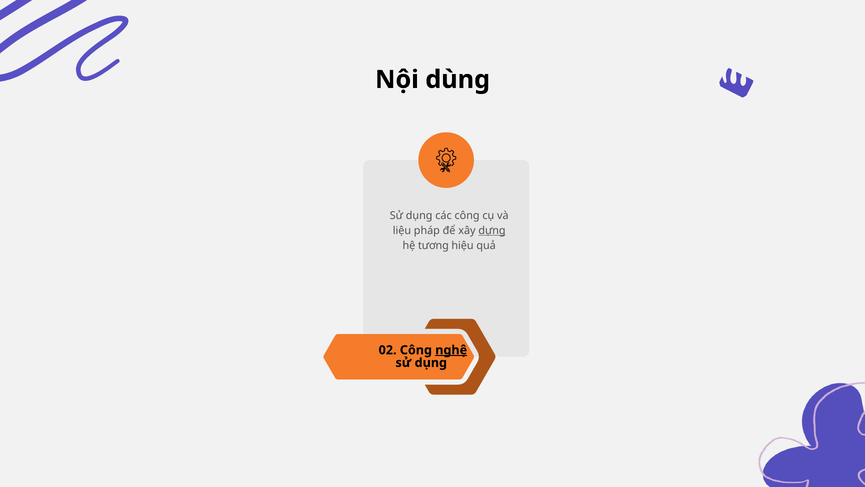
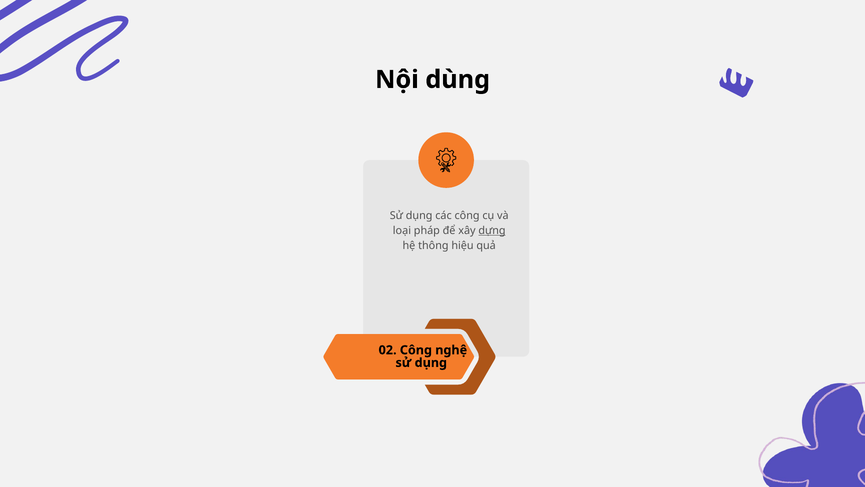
liệu: liệu -> loại (402, 230)
tương: tương -> thông (433, 246)
nghệ underline: present -> none (451, 350)
